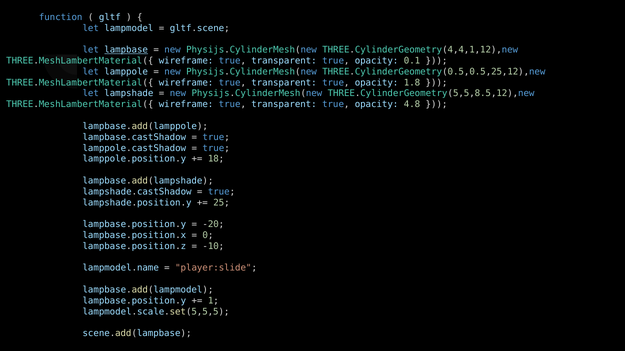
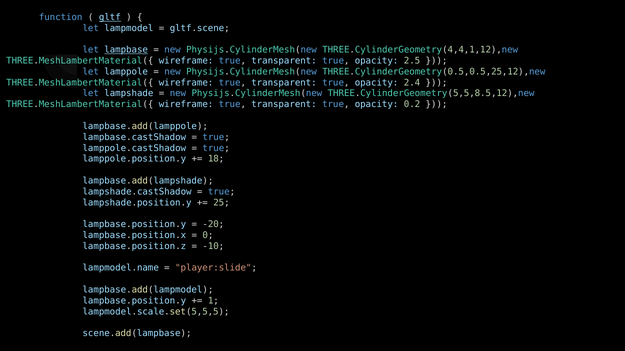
gltf underline: none -> present (110, 17)
0.1: 0.1 -> 2.5 (412, 61)
1.8: 1.8 -> 2.4 (412, 83)
4.8: 4.8 -> 0.2 (412, 105)
